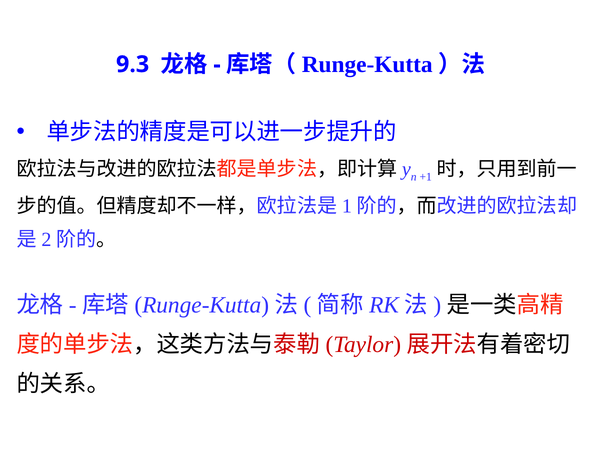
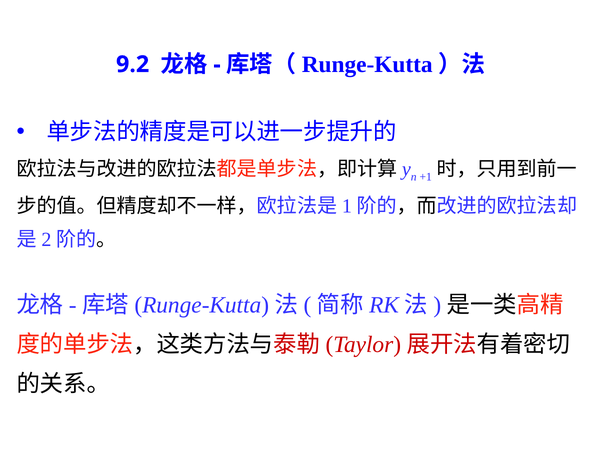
9.3: 9.3 -> 9.2 (133, 64)
